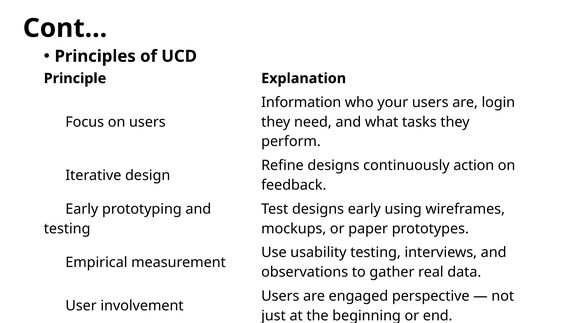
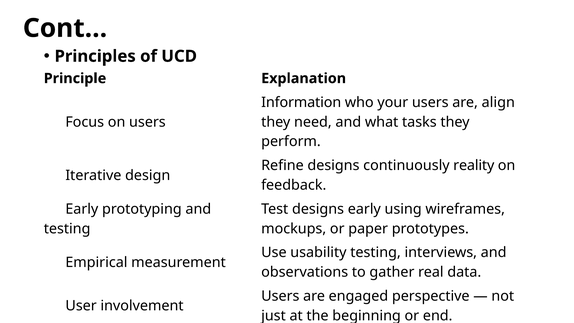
login: login -> align (498, 102)
action: action -> reality (474, 165)
